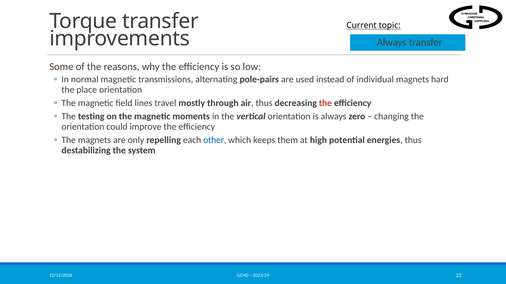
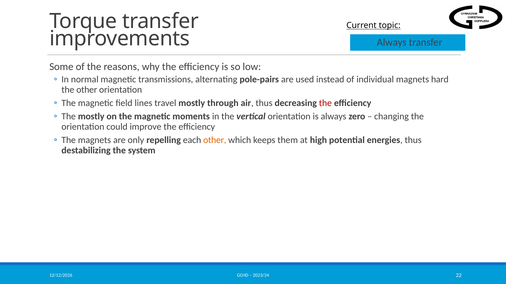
the place: place -> other (87, 90)
The testing: testing -> mostly (91, 117)
other colour: blue -> orange (215, 140)
